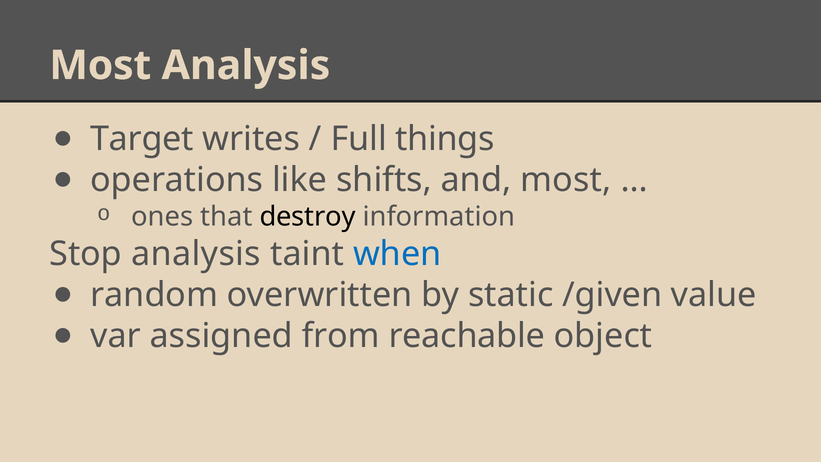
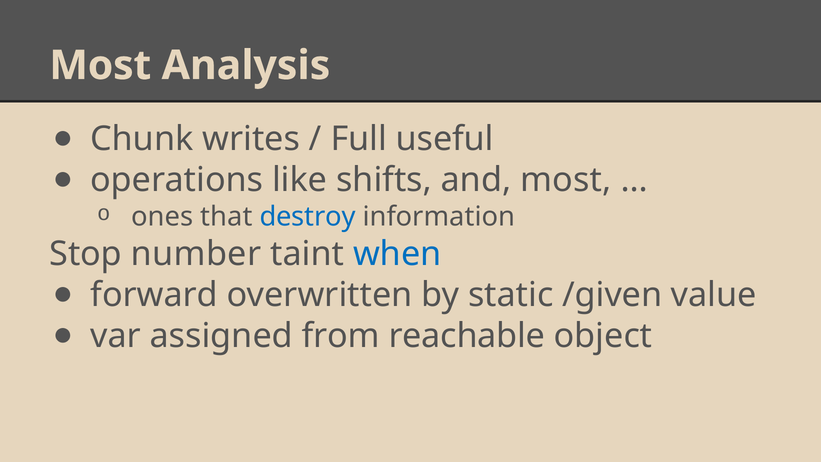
Target: Target -> Chunk (142, 139)
things: things -> useful (445, 139)
destroy colour: black -> blue (308, 216)
Stop analysis: analysis -> number (196, 254)
random: random -> forward (154, 295)
